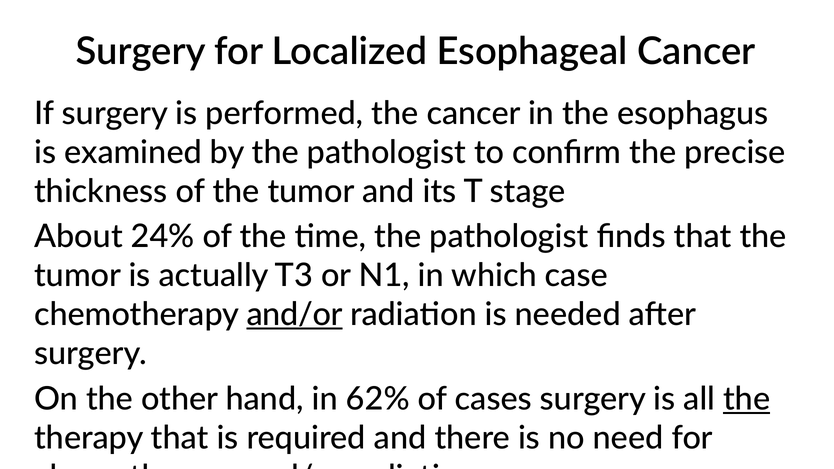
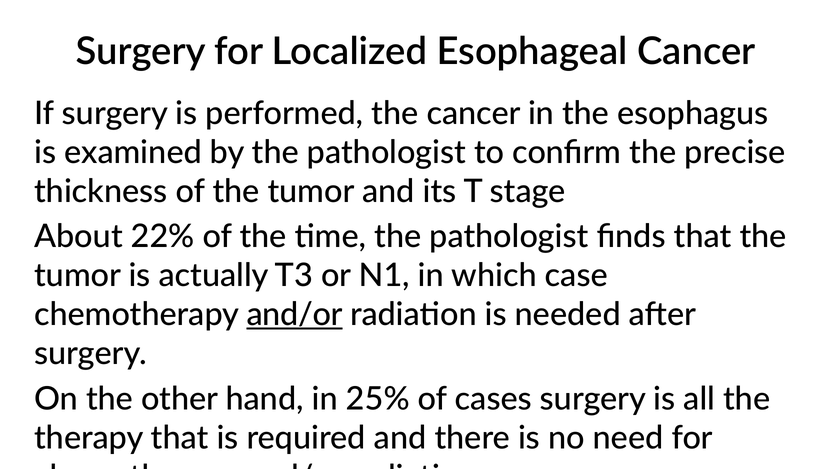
24%: 24% -> 22% (163, 237)
62%: 62% -> 25% (378, 399)
the underline: present -> none (747, 399)
